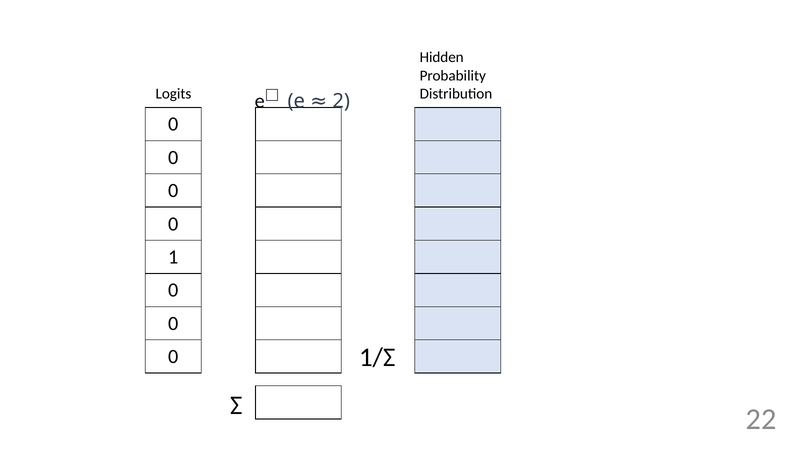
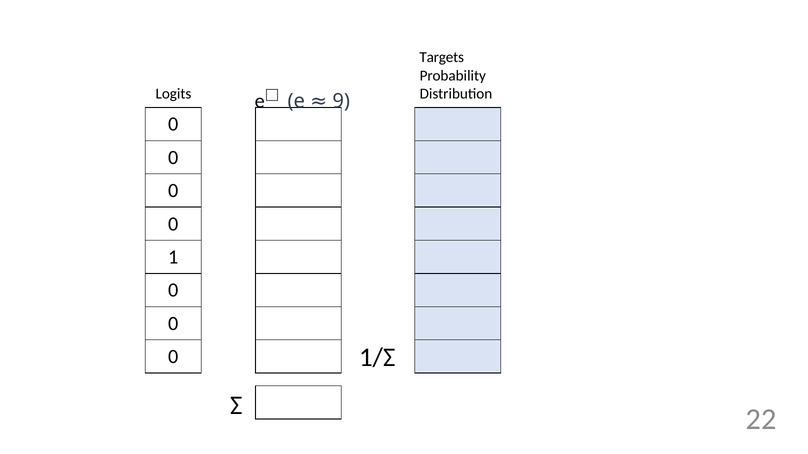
Hidden: Hidden -> Targets (442, 57)
2: 2 -> 9 (341, 101)
